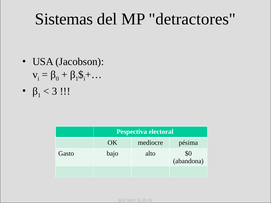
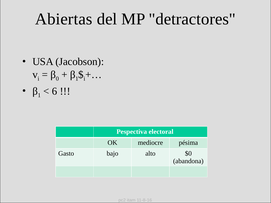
Sistemas: Sistemas -> Abiertas (64, 19)
3: 3 -> 6 (55, 91)
